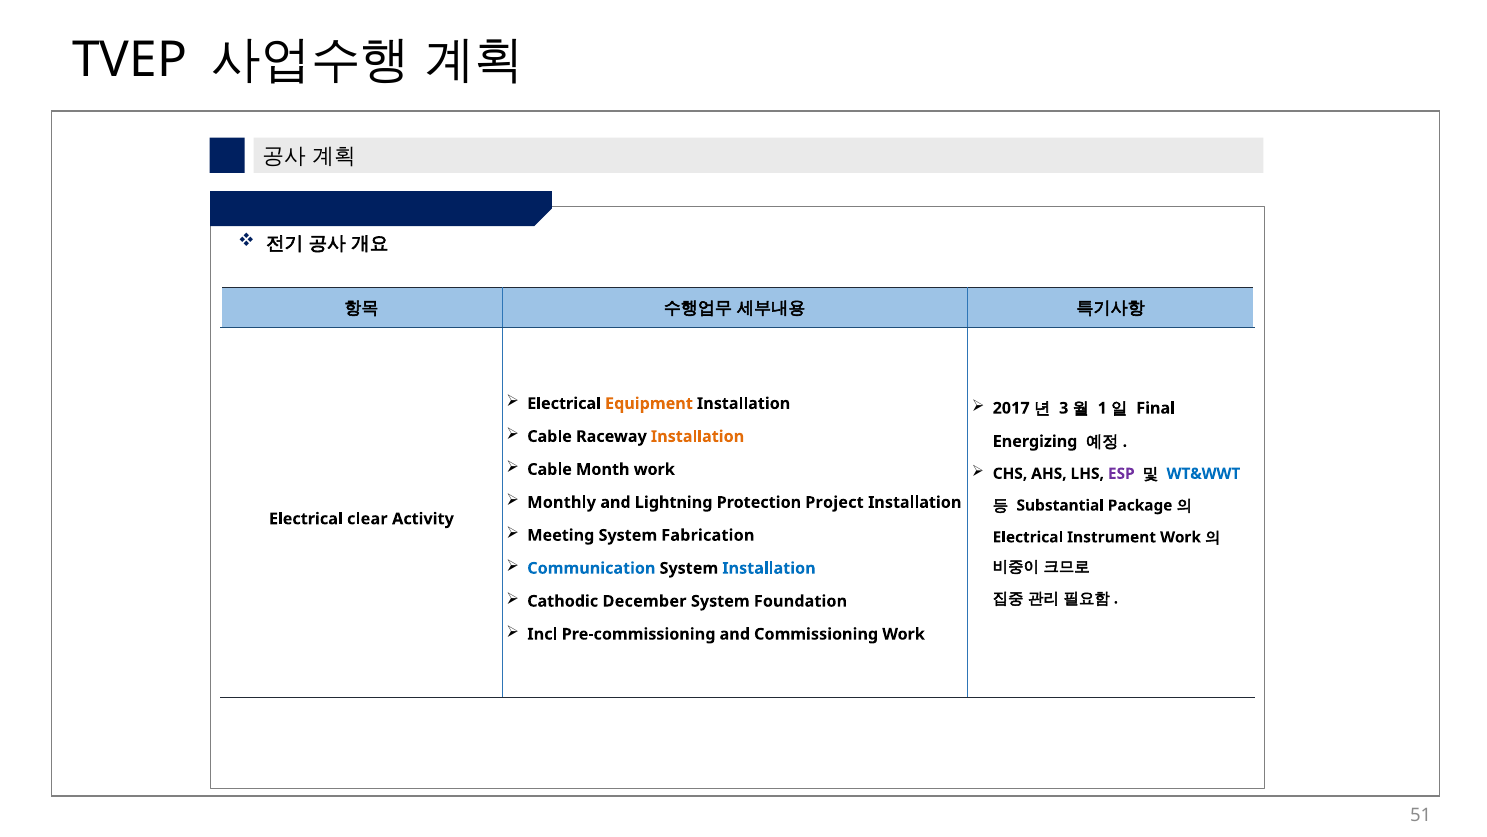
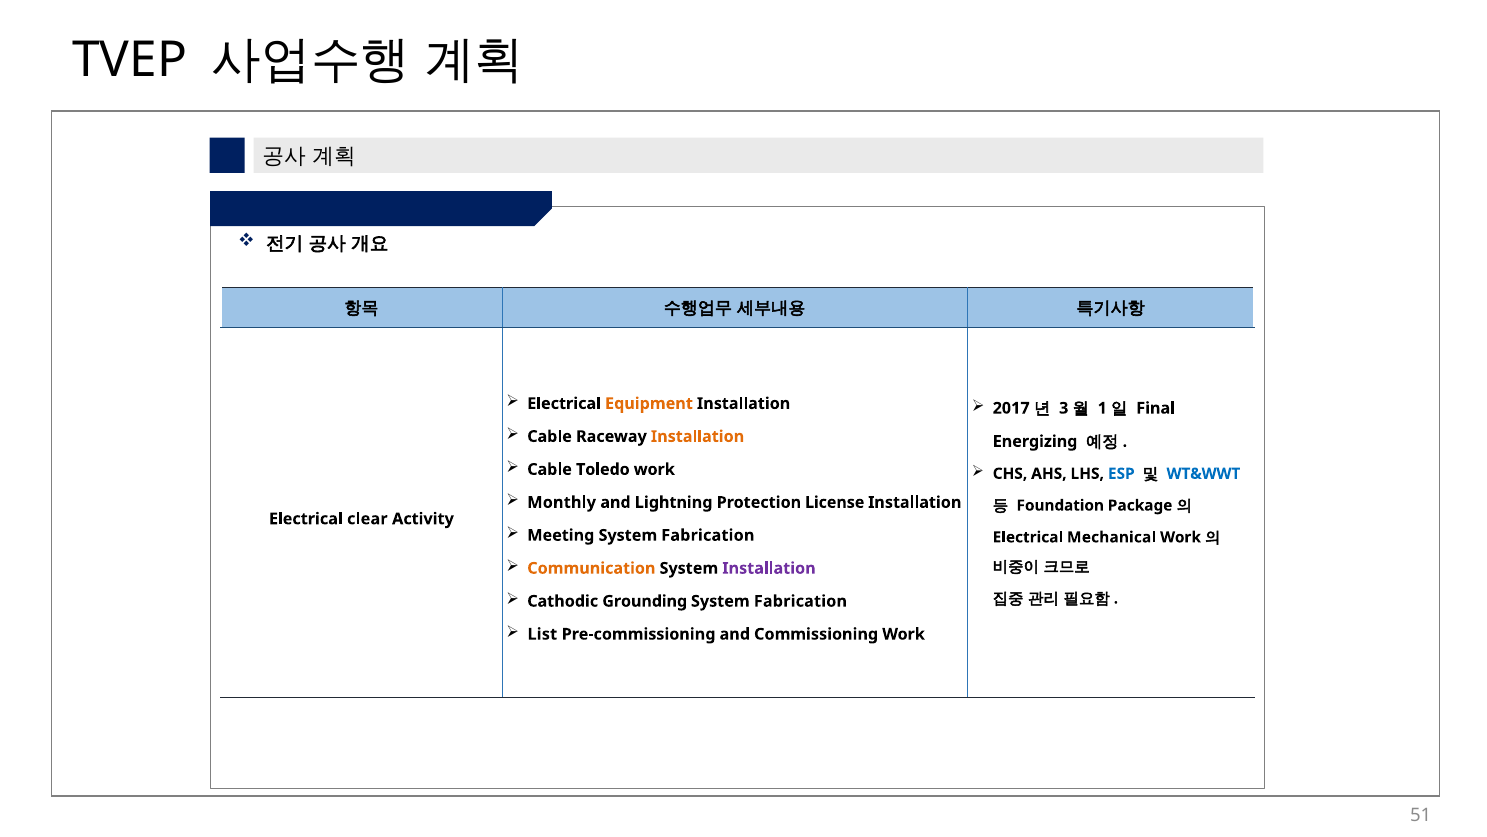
Month: Month -> Toledo (603, 469)
ESP colour: purple -> blue (1121, 473)
Project: Project -> License (835, 502)
Substantial: Substantial -> Foundation (1060, 505)
Instrument: Instrument -> Mechanical (1111, 537)
Communication colour: blue -> orange (591, 568)
Installation colour: blue -> purple (769, 568)
December: December -> Grounding (645, 601)
Foundation: Foundation -> Fabrication (800, 601)
Incl: Incl -> List (542, 634)
